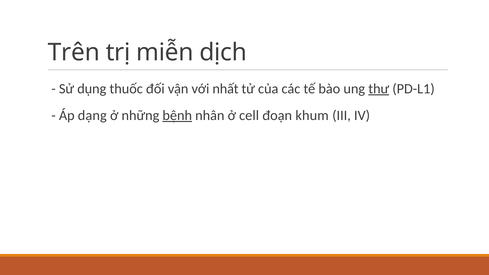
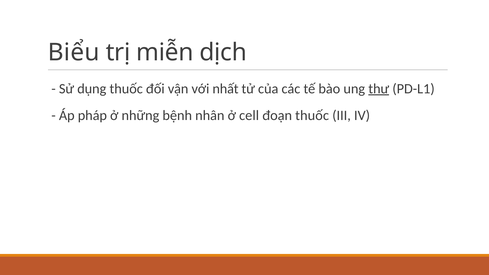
Trên: Trên -> Biểu (74, 52)
dạng: dạng -> pháp (92, 115)
bệnh underline: present -> none (177, 115)
đoạn khum: khum -> thuốc (312, 115)
